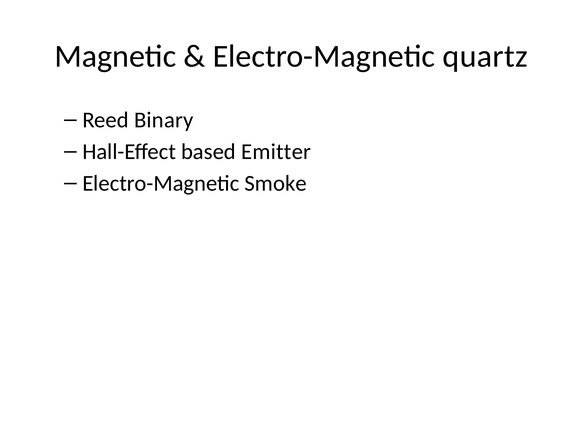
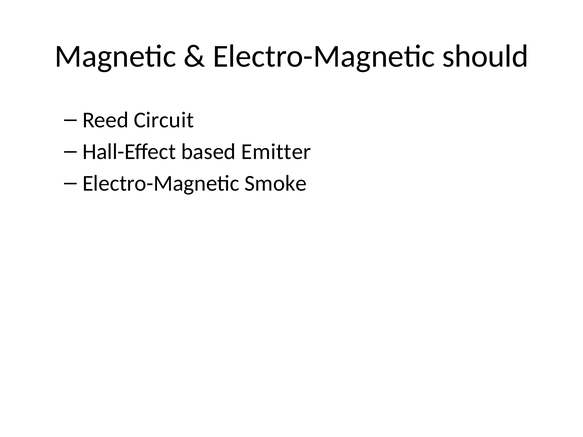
quartz: quartz -> should (485, 56)
Binary: Binary -> Circuit (164, 120)
